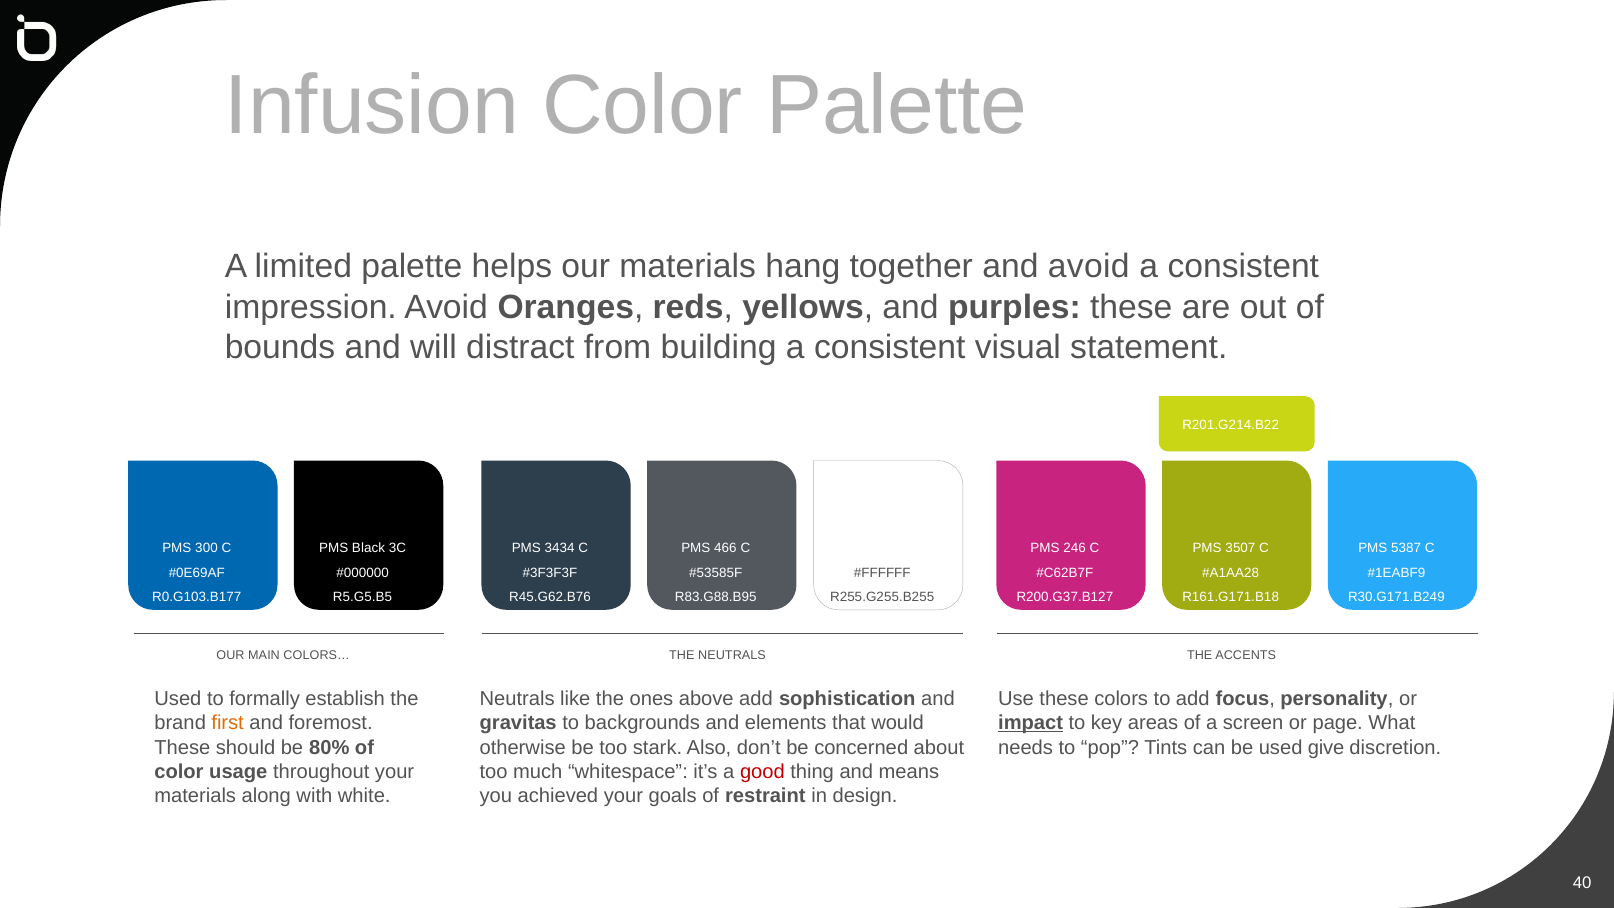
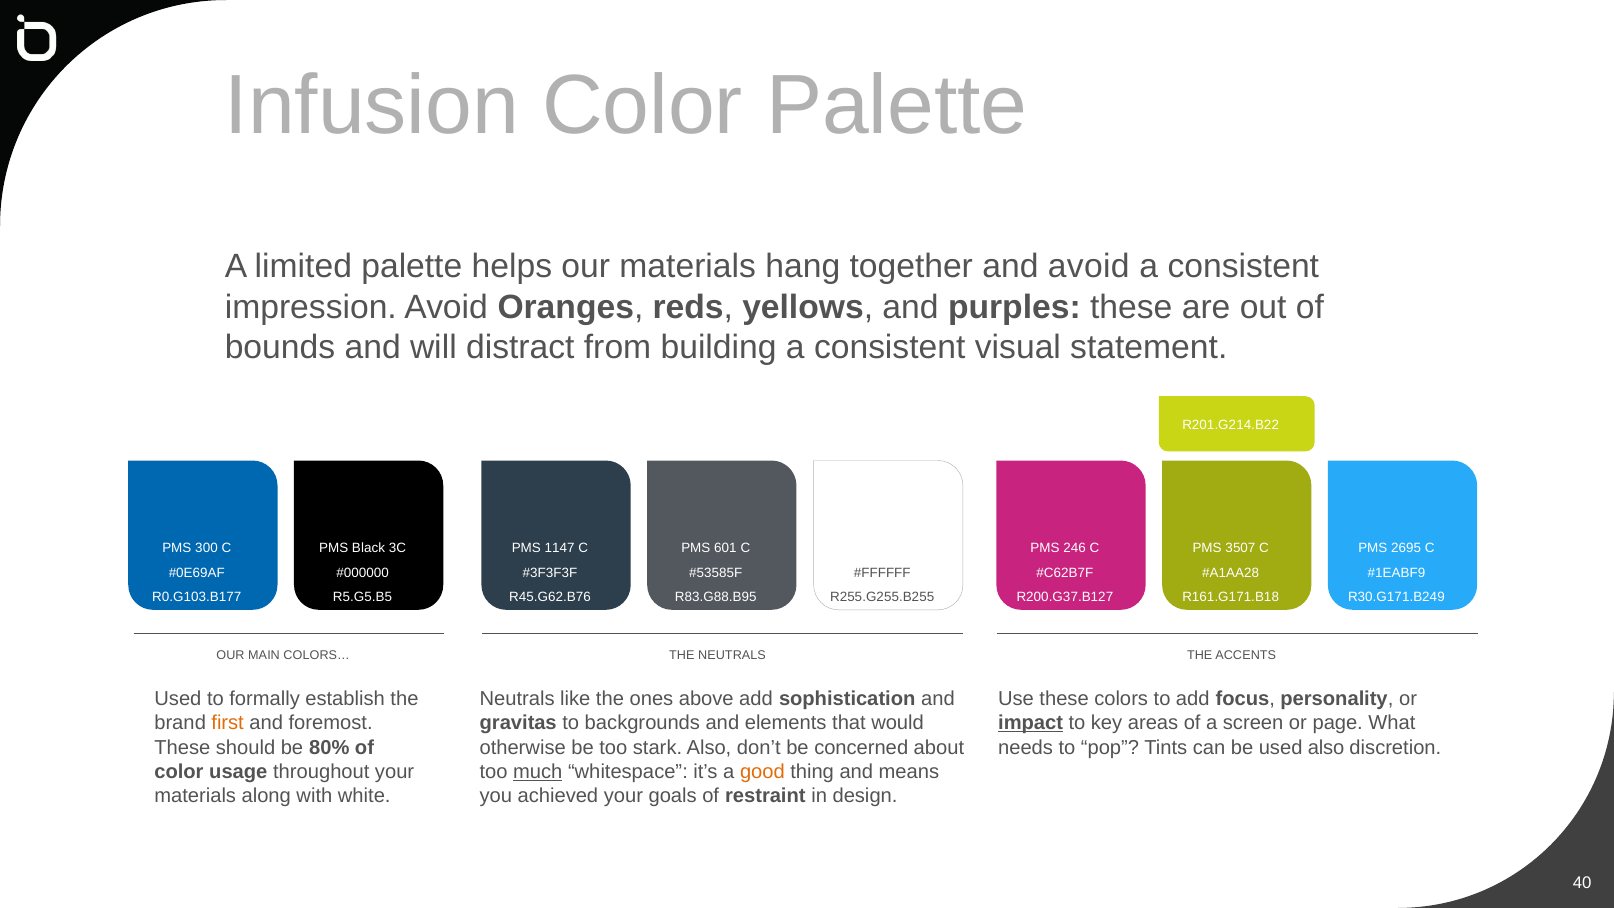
3434: 3434 -> 1147 (560, 548)
466: 466 -> 601 (725, 548)
5387: 5387 -> 2695 (1406, 548)
used give: give -> also (1326, 747)
much underline: none -> present (538, 771)
good colour: red -> orange (762, 771)
